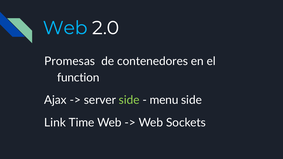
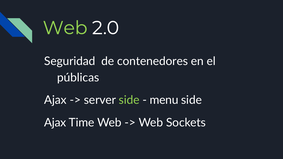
Web colour: light blue -> light green (65, 28)
Promesas: Promesas -> Seguridad (70, 61)
function: function -> públicas (78, 78)
Link: Link -> Ajax (55, 123)
